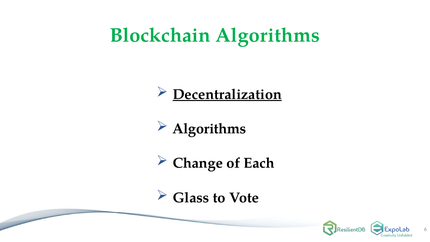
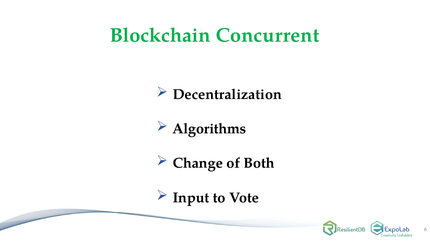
Blockchain Algorithms: Algorithms -> Concurrent (268, 35)
Decentralization underline: present -> none (227, 94)
Each: Each -> Both (259, 163)
Glass: Glass -> Input (191, 198)
